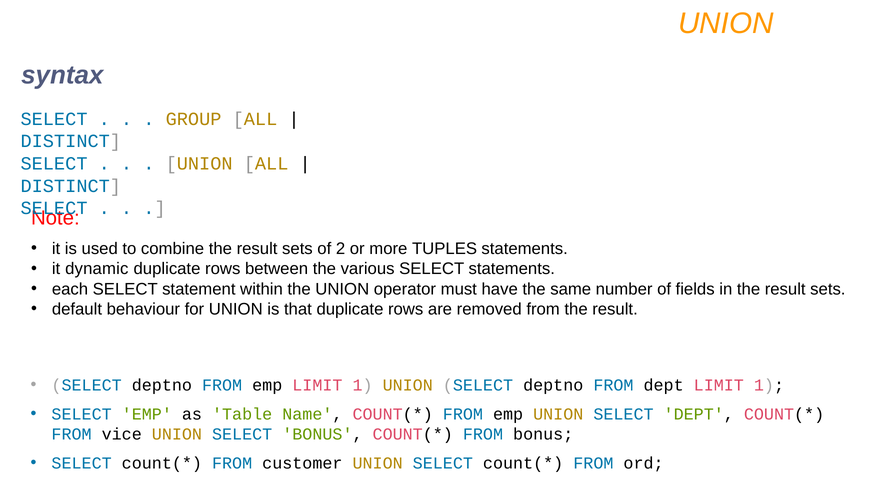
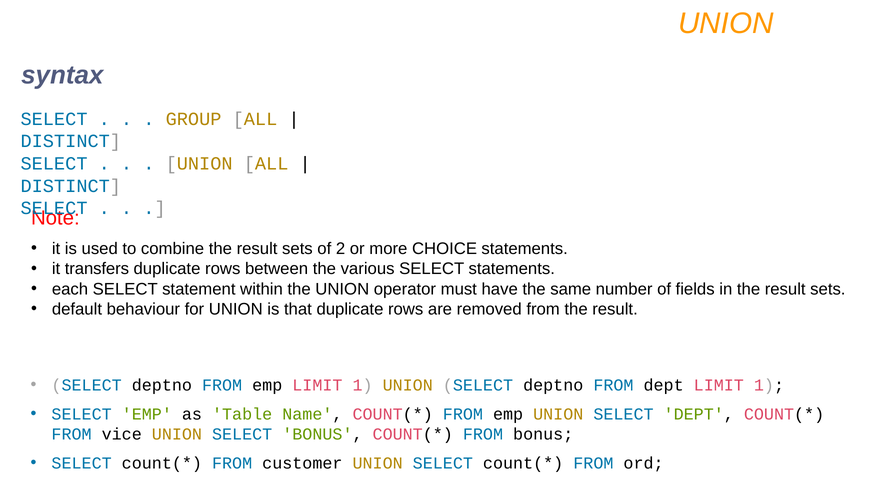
TUPLES: TUPLES -> CHOICE (445, 249)
dynamic: dynamic -> transfers (97, 269)
